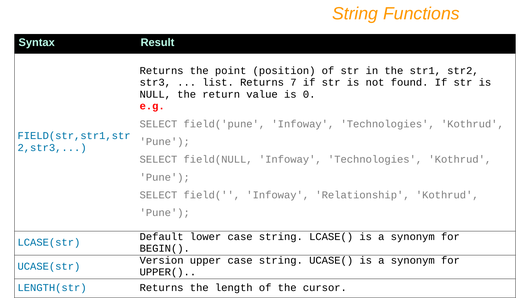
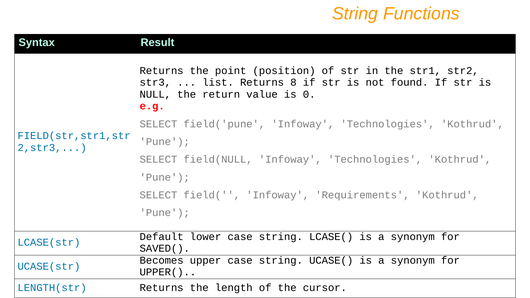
7: 7 -> 8 (293, 82)
Relationship: Relationship -> Requirements (363, 195)
BEGIN(: BEGIN( -> SAVED( (165, 249)
Version: Version -> Becomes (162, 260)
